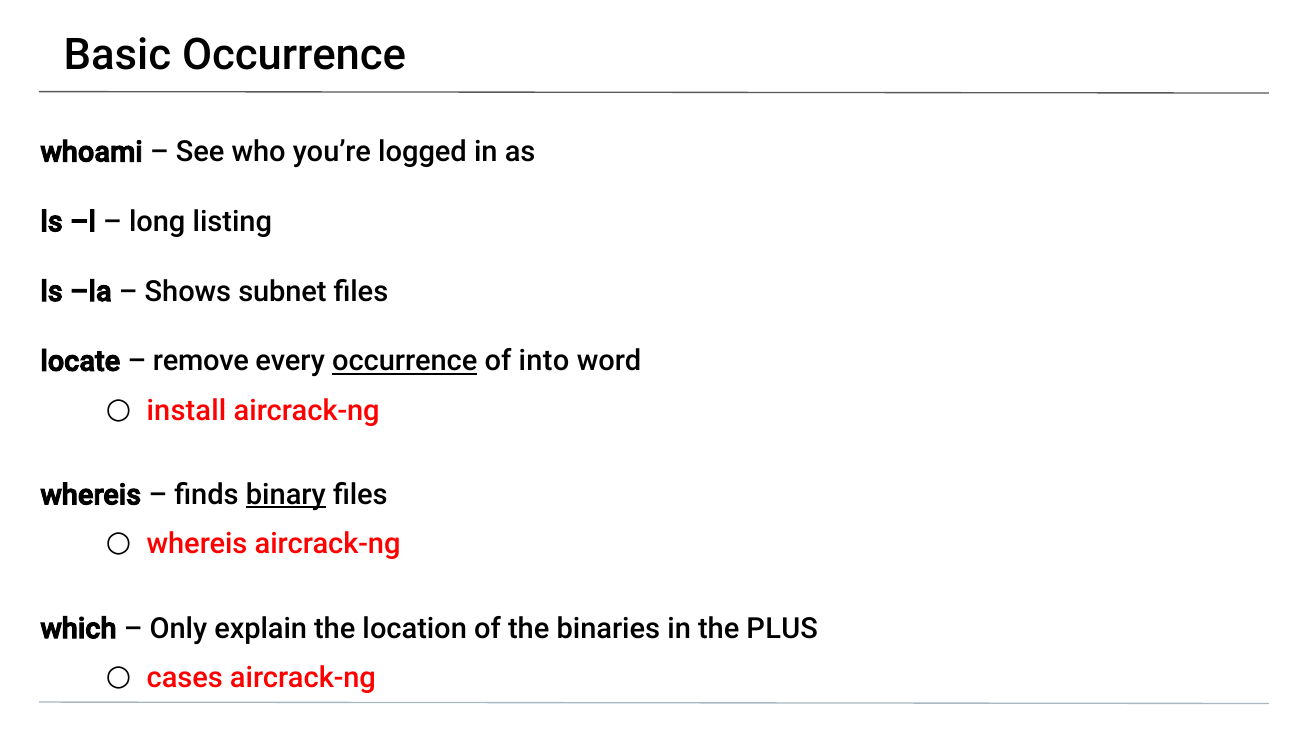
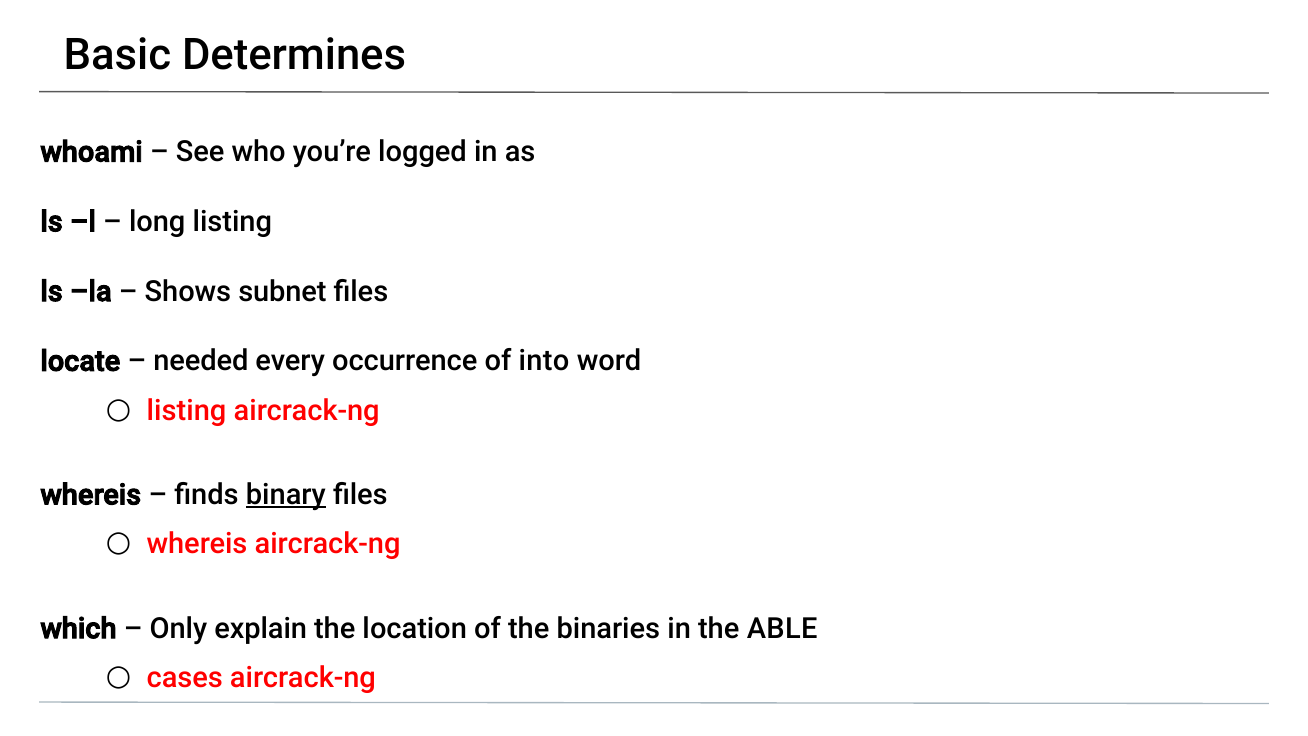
Basic Occurrence: Occurrence -> Determines (294, 55)
remove: remove -> needed (201, 361)
occurrence underline: present -> none (405, 361)
install: install -> listing (187, 410)
PLUS: PLUS -> ABLE (782, 628)
